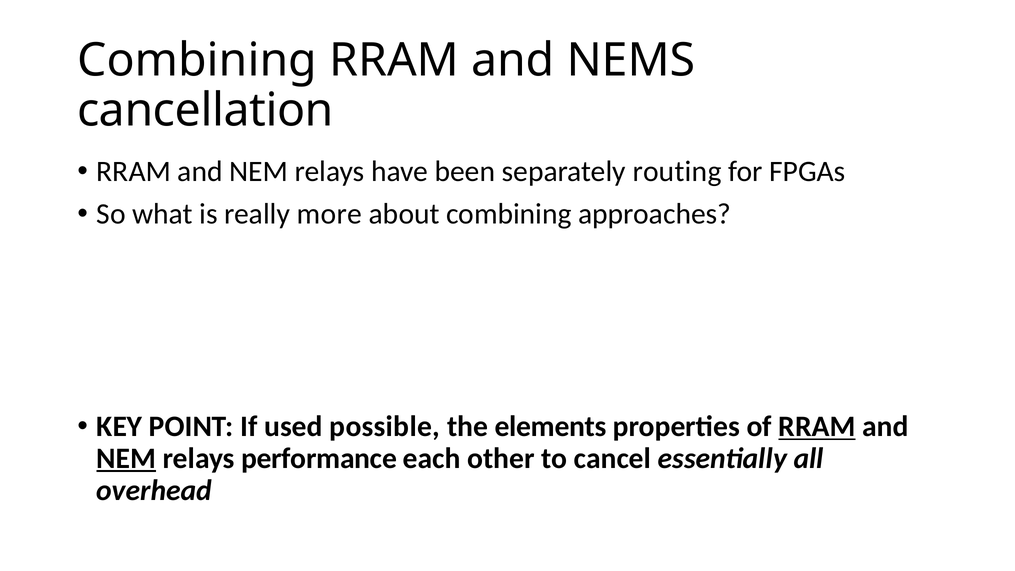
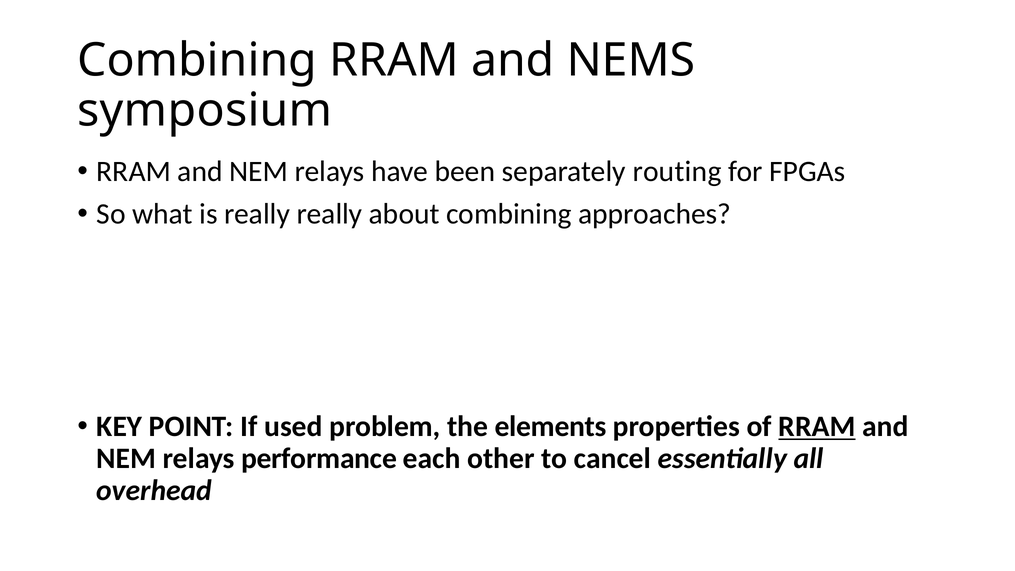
cancellation: cancellation -> symposium (205, 110)
really more: more -> really (329, 214)
possible: possible -> problem (385, 426)
NEM underline: present -> none (126, 458)
